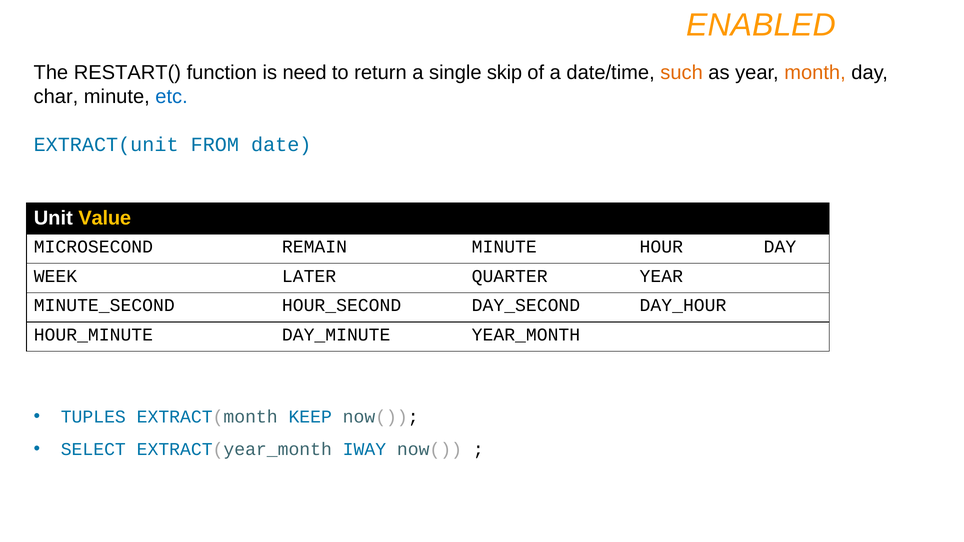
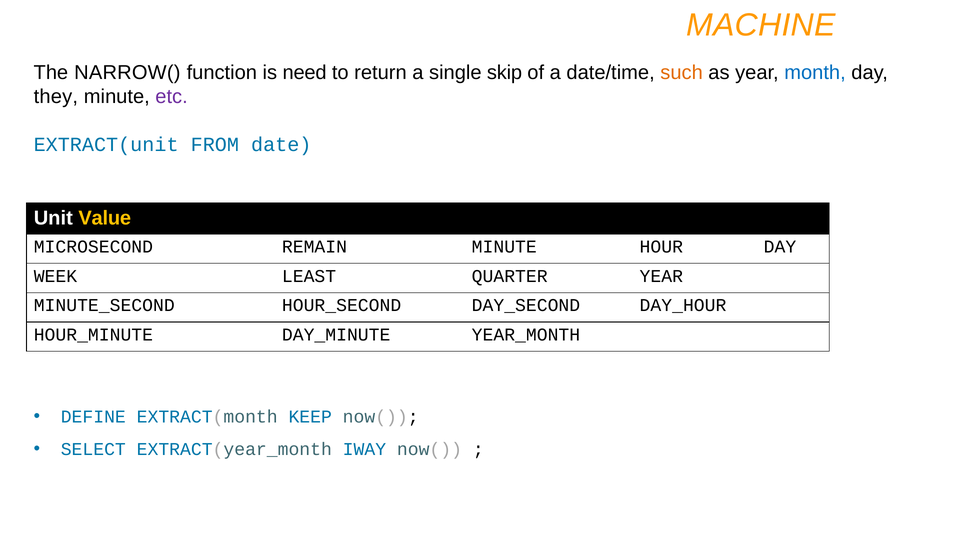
ENABLED: ENABLED -> MACHINE (761, 25)
RESTART(: RESTART( -> NARROW( (127, 73)
month colour: orange -> blue (815, 73)
char: char -> they (56, 97)
etc colour: blue -> purple (172, 97)
LATER: LATER -> LEAST (309, 276)
TUPLES: TUPLES -> DEFINE (93, 417)
